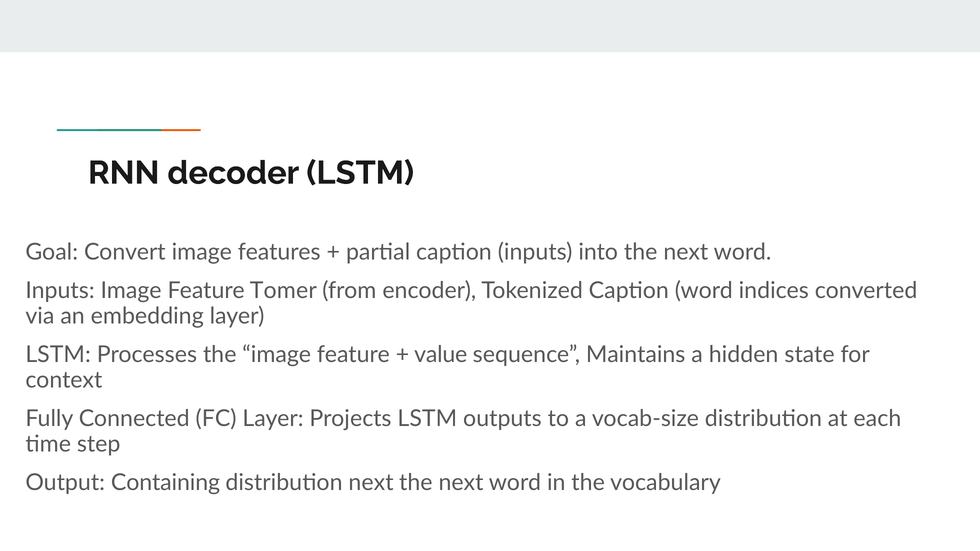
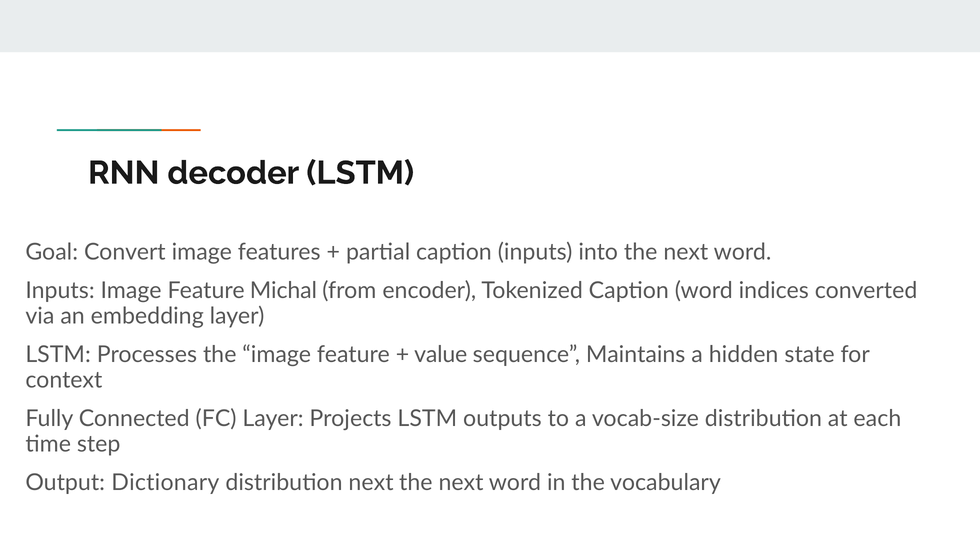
Tomer: Tomer -> Michal (283, 291)
Containing: Containing -> Dictionary (165, 483)
